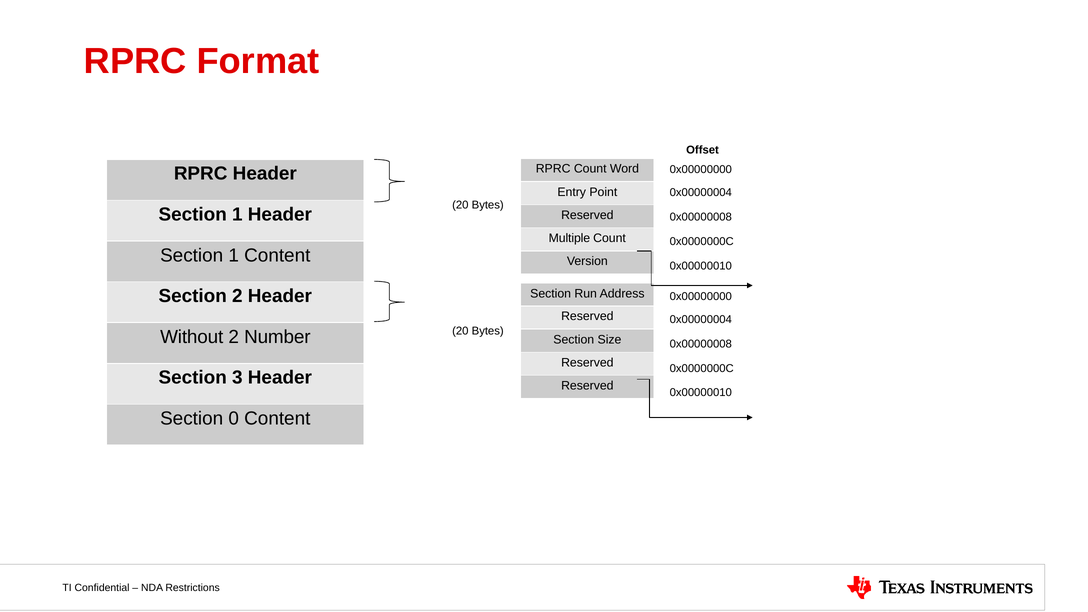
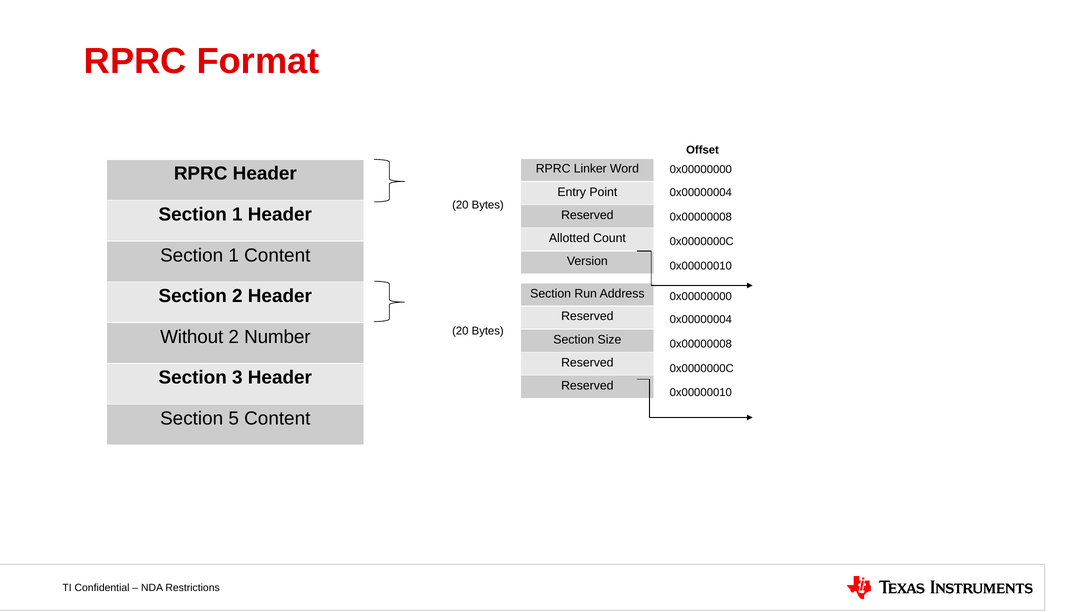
RPRC Count: Count -> Linker (590, 169)
Multiple: Multiple -> Allotted (569, 238)
0: 0 -> 5 (234, 418)
